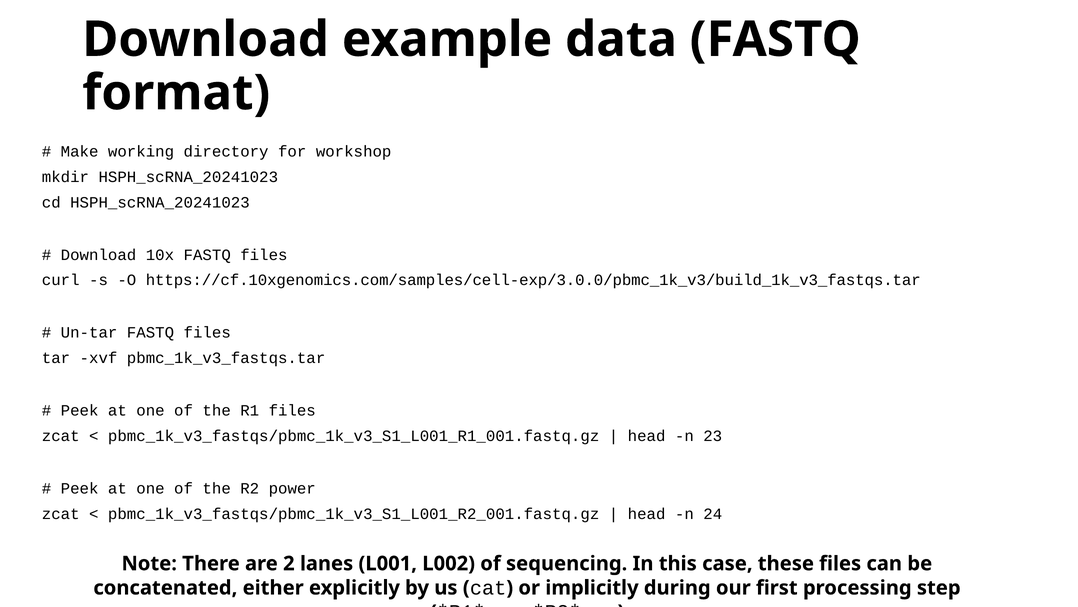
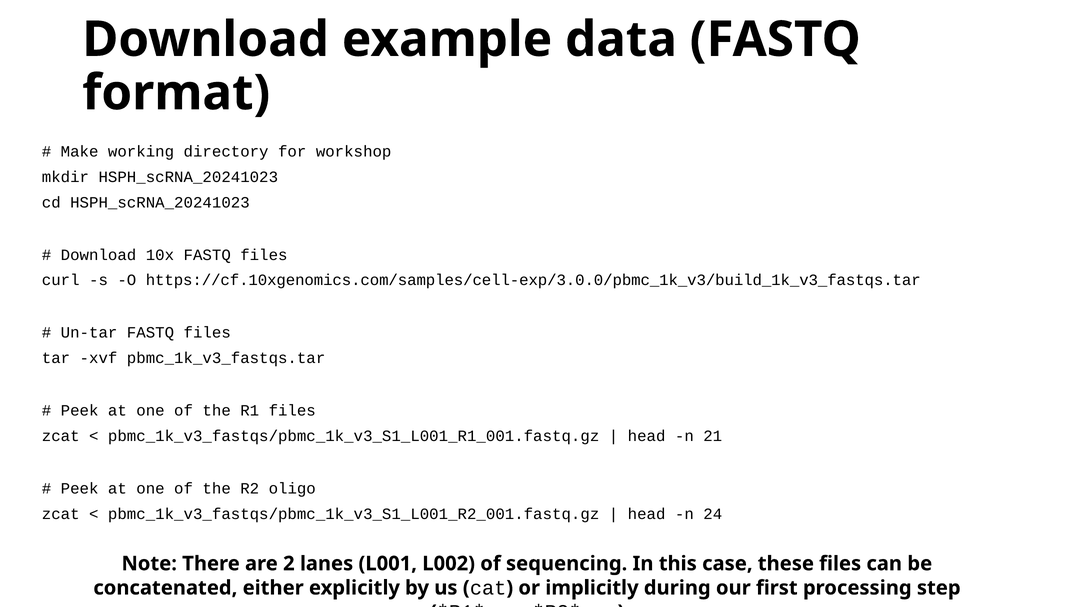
23: 23 -> 21 (713, 436)
power: power -> oligo (292, 488)
